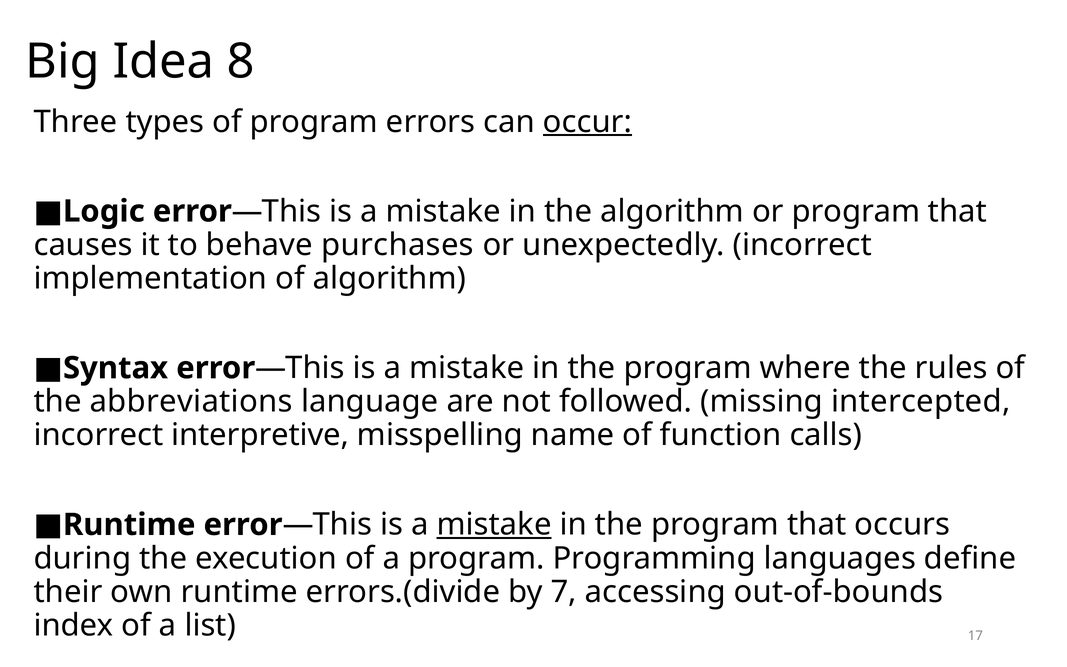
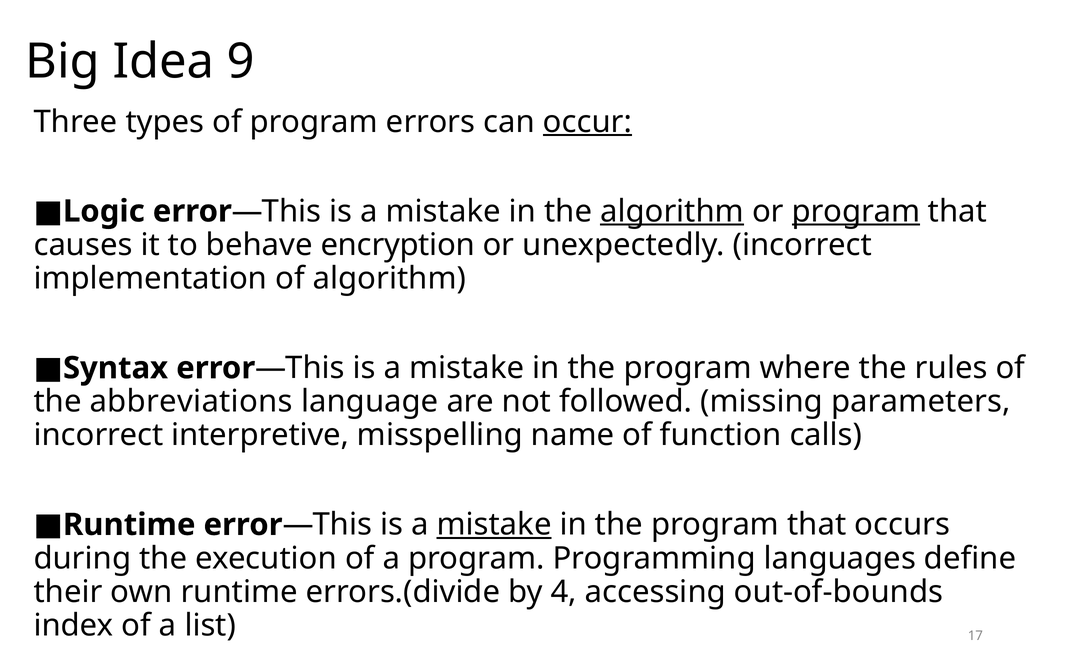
8: 8 -> 9 (241, 62)
algorithm underline: none -> present (672, 211)
program underline: none -> present (856, 211)
purchases: purchases -> encryption (398, 245)
intercepted: intercepted -> parameters (921, 402)
7: 7 -> 4 (564, 592)
